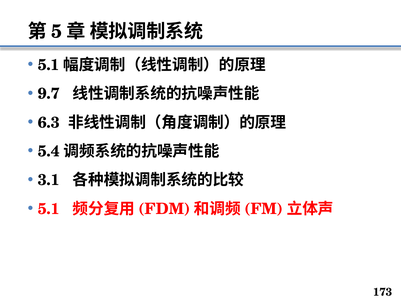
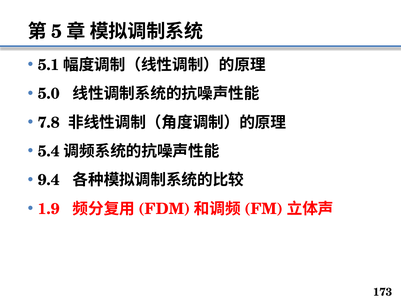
9.7: 9.7 -> 5.0 (49, 94)
6.3: 6.3 -> 7.8 (49, 122)
3.1: 3.1 -> 9.4 (49, 180)
5.1: 5.1 -> 1.9 (49, 209)
